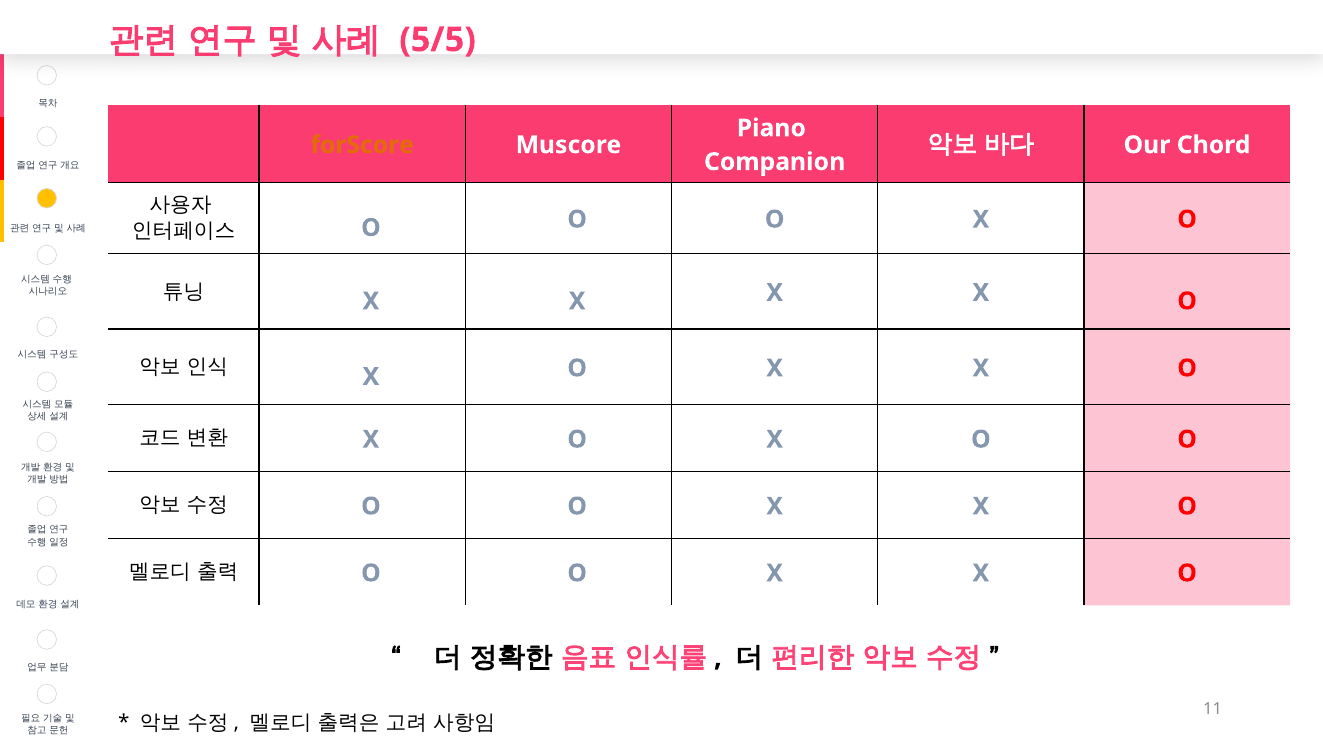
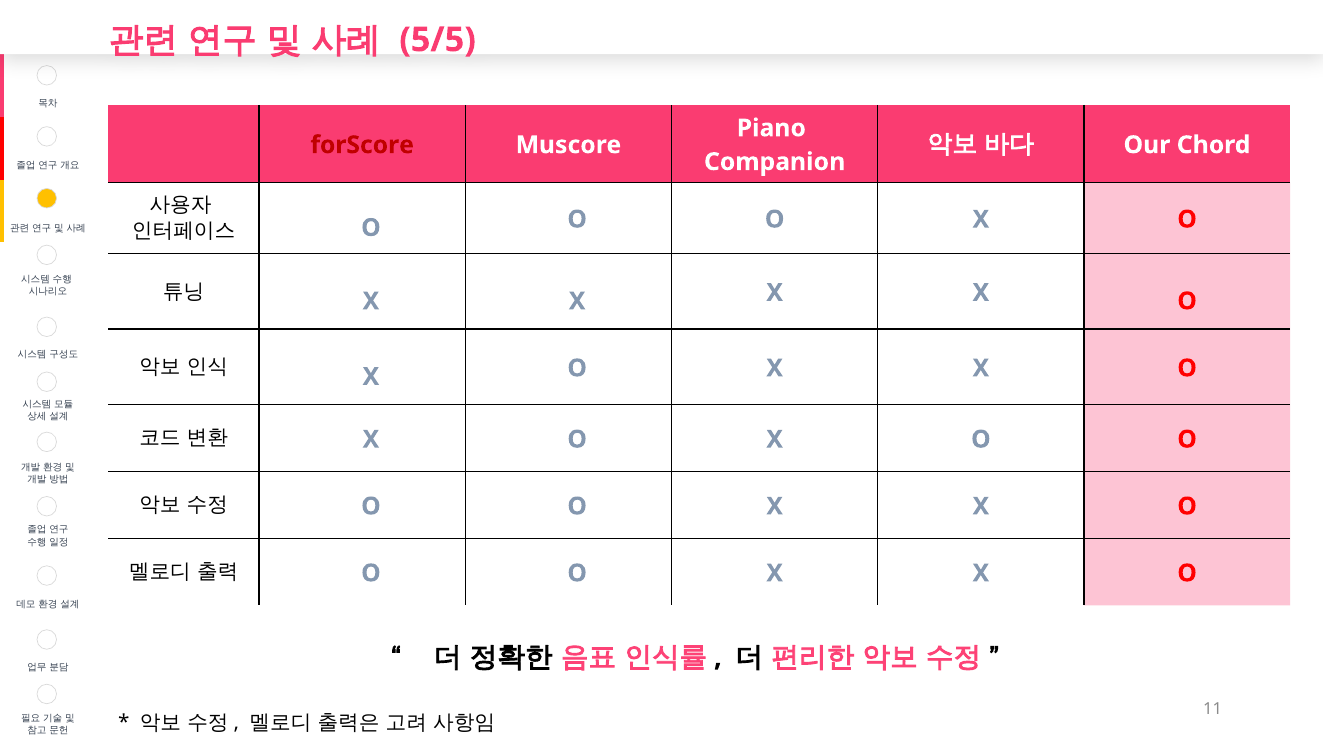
forScore colour: orange -> red (362, 145)
